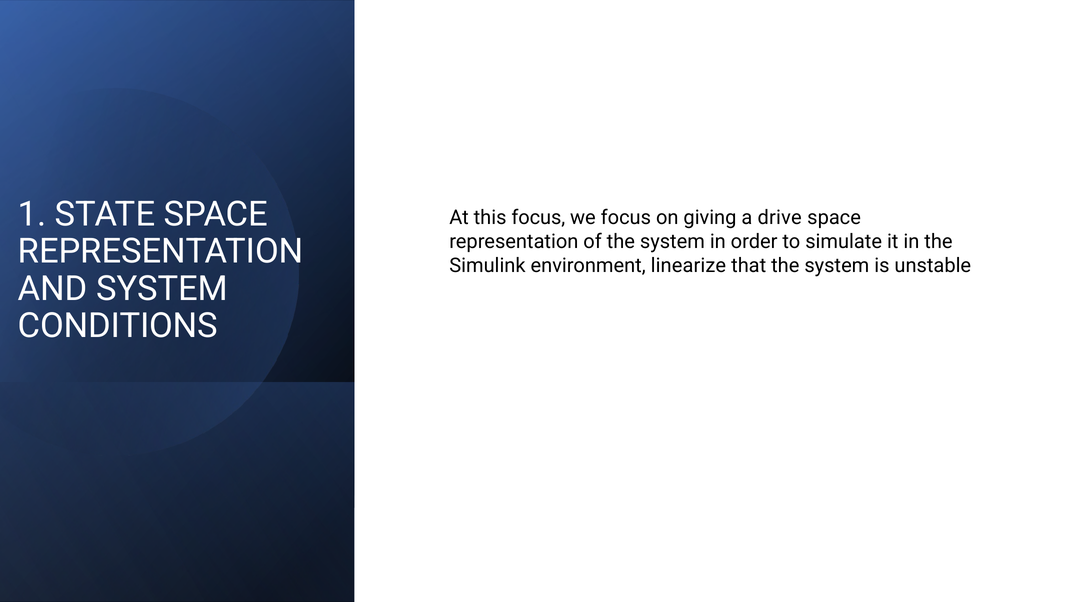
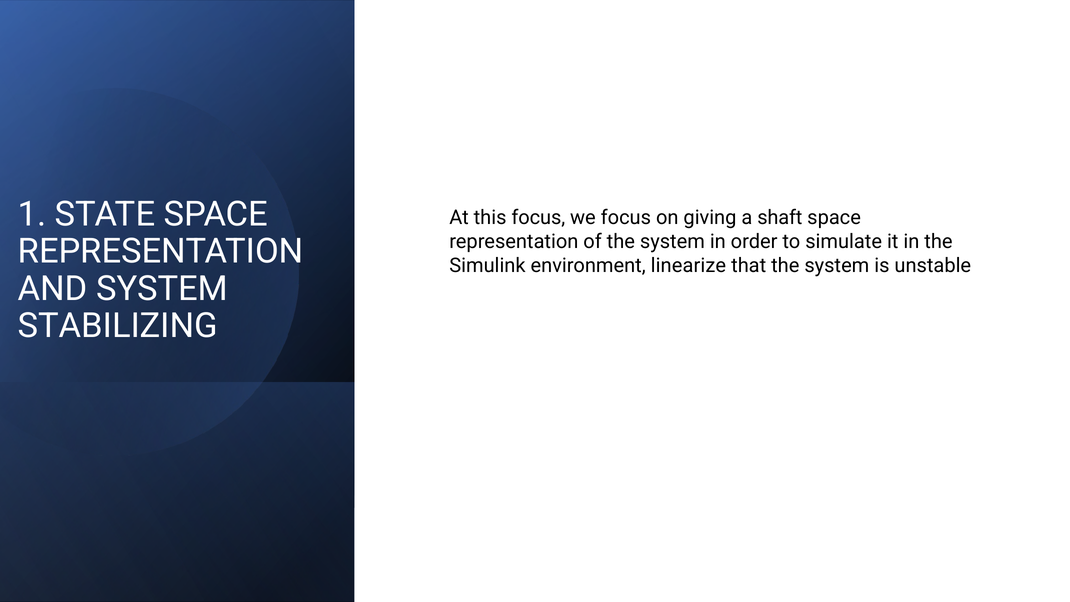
drive: drive -> shaft (780, 218)
CONDITIONS: CONDITIONS -> STABILIZING (118, 326)
